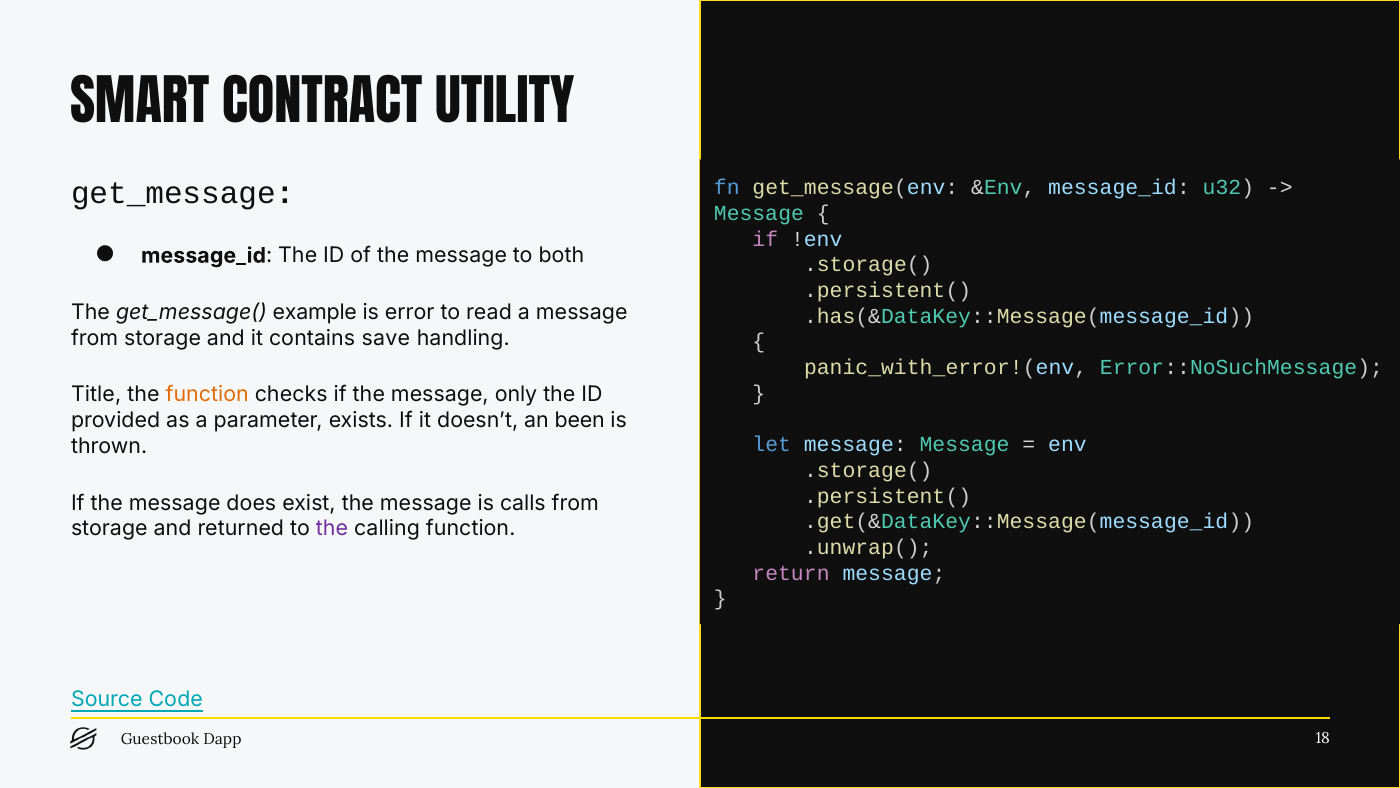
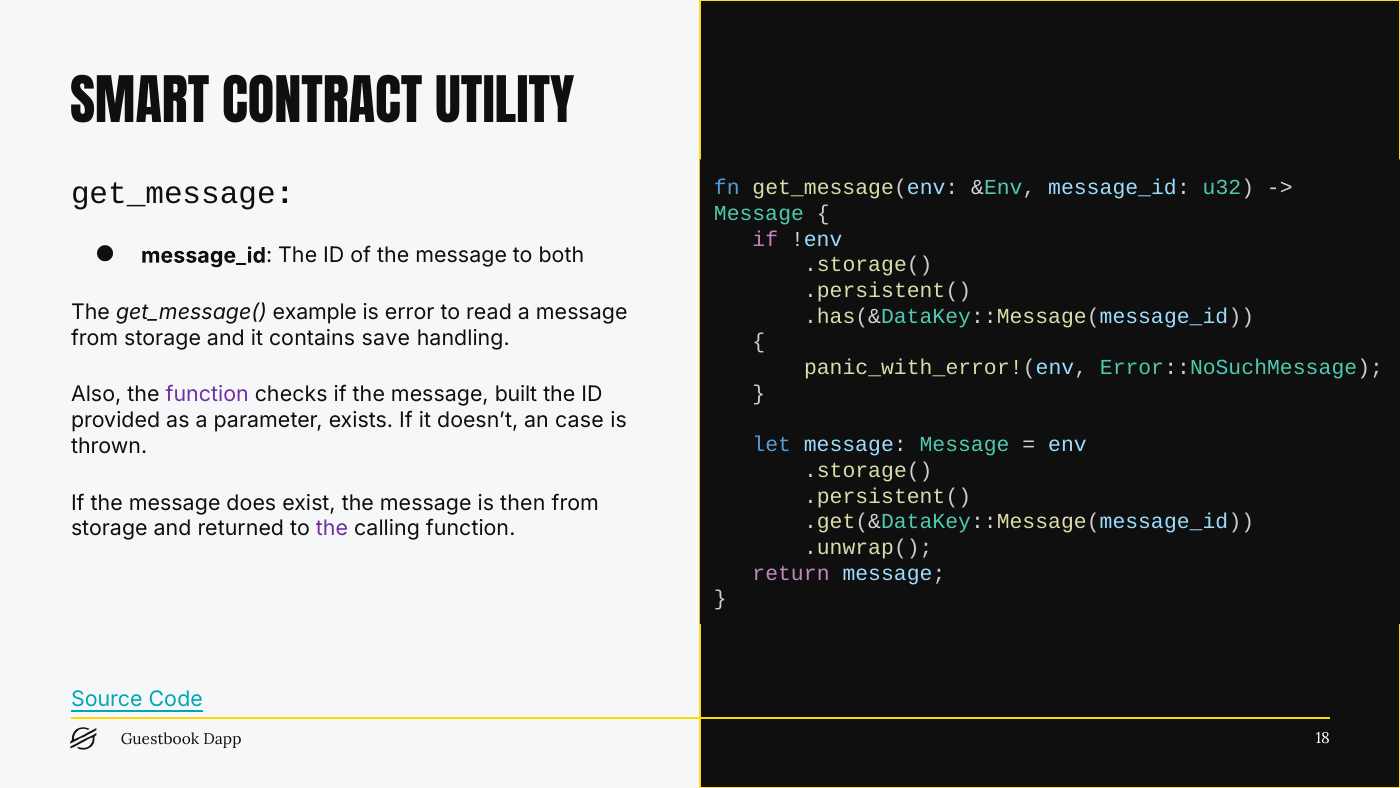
Title: Title -> Also (96, 395)
function colour: orange -> purple (207, 395)
only: only -> built (516, 395)
been: been -> case (580, 420)
calls: calls -> then (523, 503)
